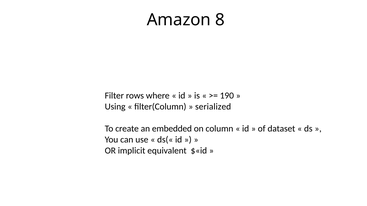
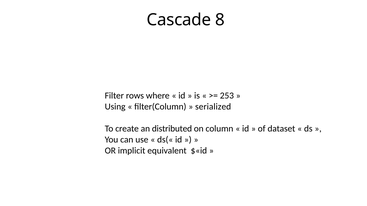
Amazon: Amazon -> Cascade (179, 20)
190: 190 -> 253 (227, 96)
embedded: embedded -> distributed (172, 129)
